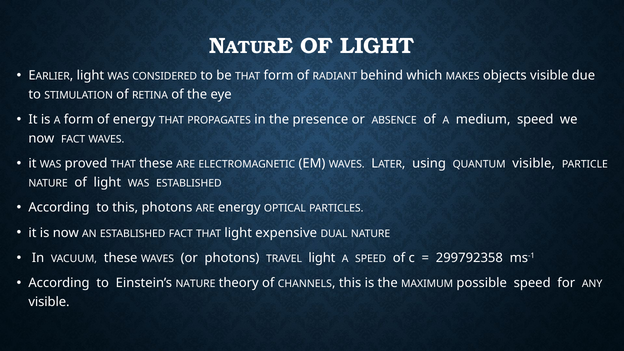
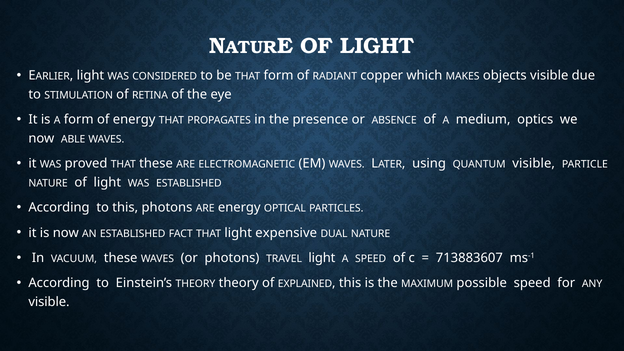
behind: behind -> copper (382, 76)
medium speed: speed -> optics (535, 120)
now FACT: FACT -> ABLE (73, 139)
299792358: 299792358 -> 713883607 (469, 258)
Einstein’s NATURE: NATURE -> THEORY (195, 284)
CHANNELS: CHANNELS -> EXPLAINED (305, 284)
